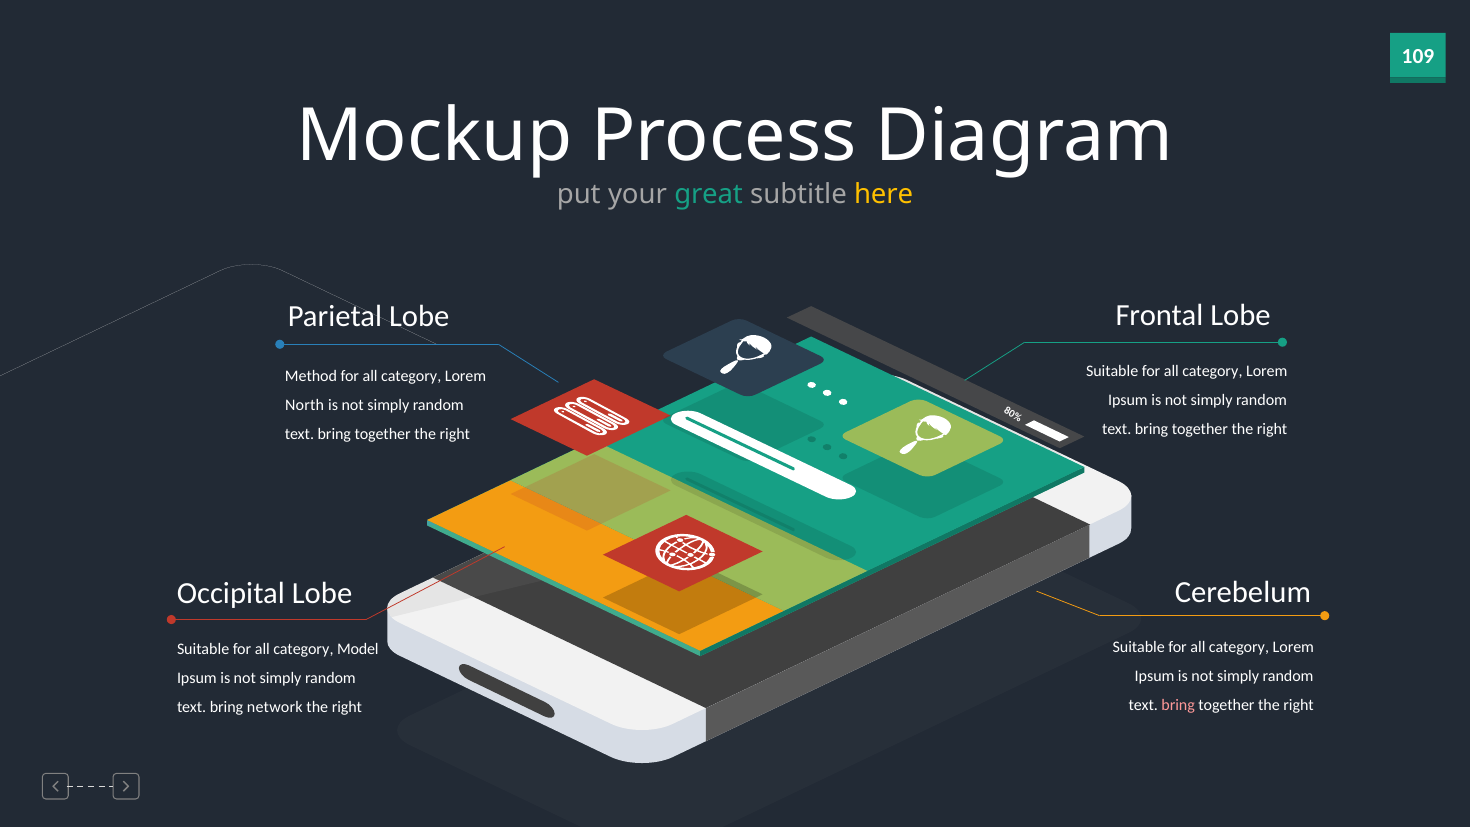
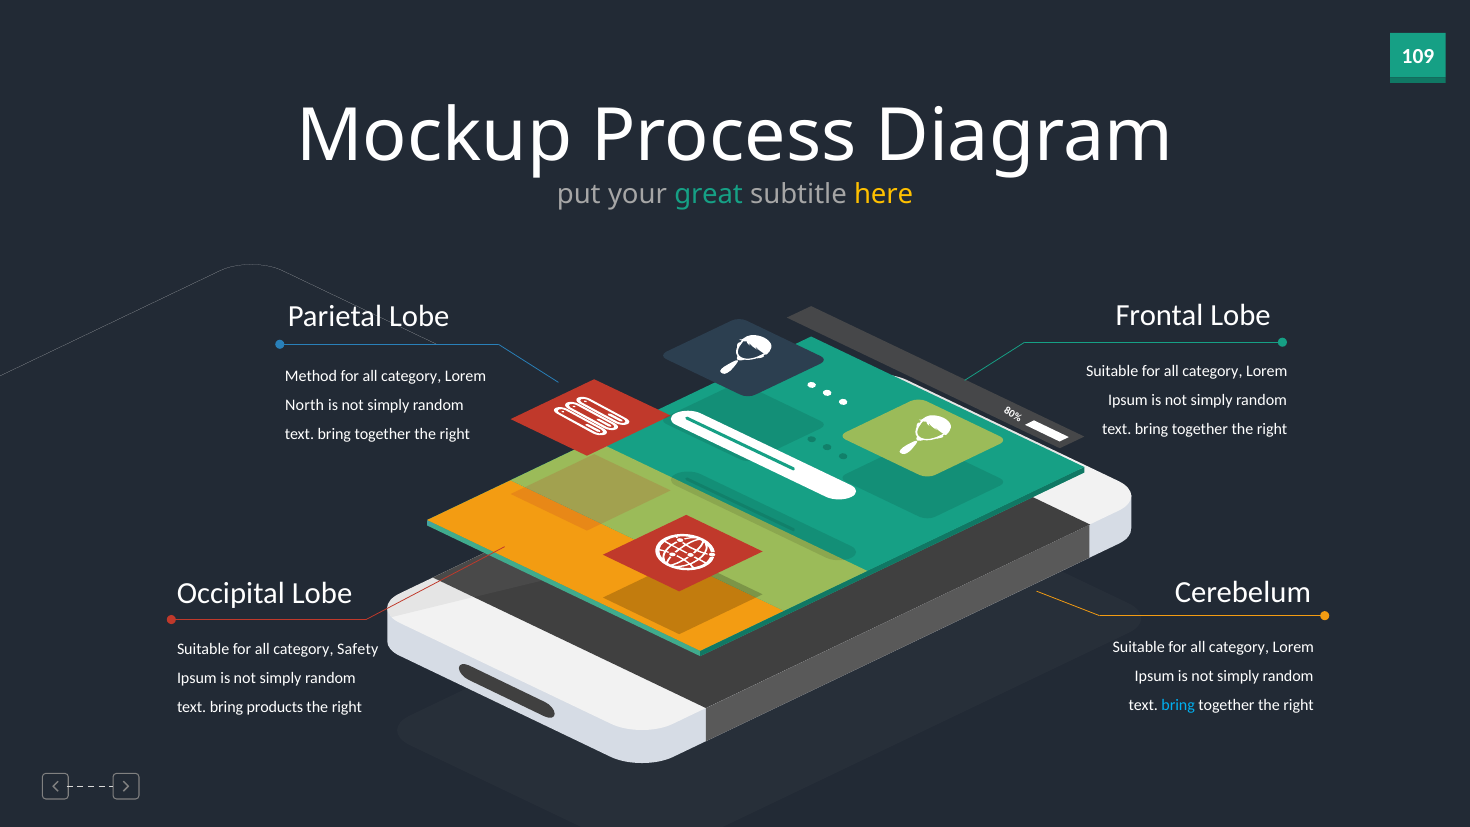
Model: Model -> Safety (358, 649)
bring colour: pink -> light blue (1178, 705)
network: network -> products (275, 707)
